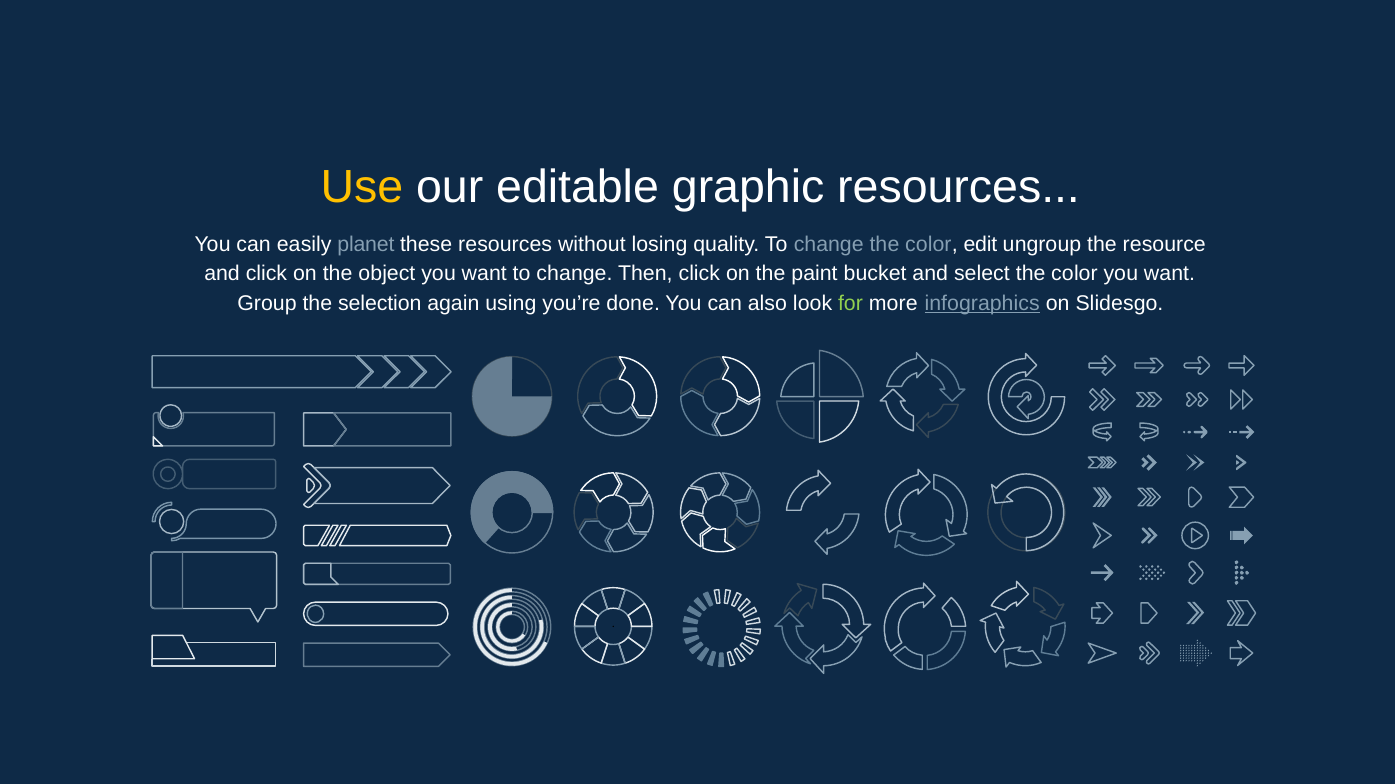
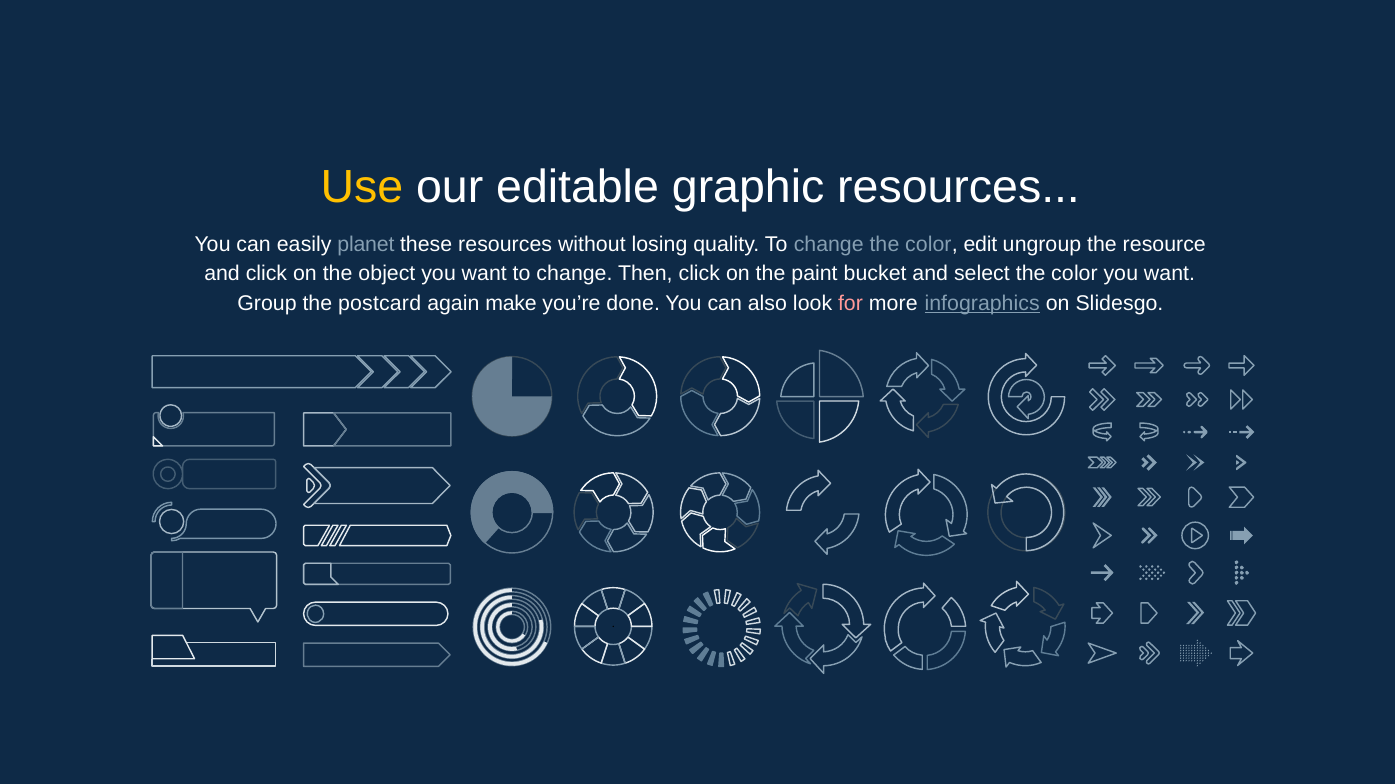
selection: selection -> postcard (380, 303)
using: using -> make (511, 303)
for colour: light green -> pink (850, 303)
